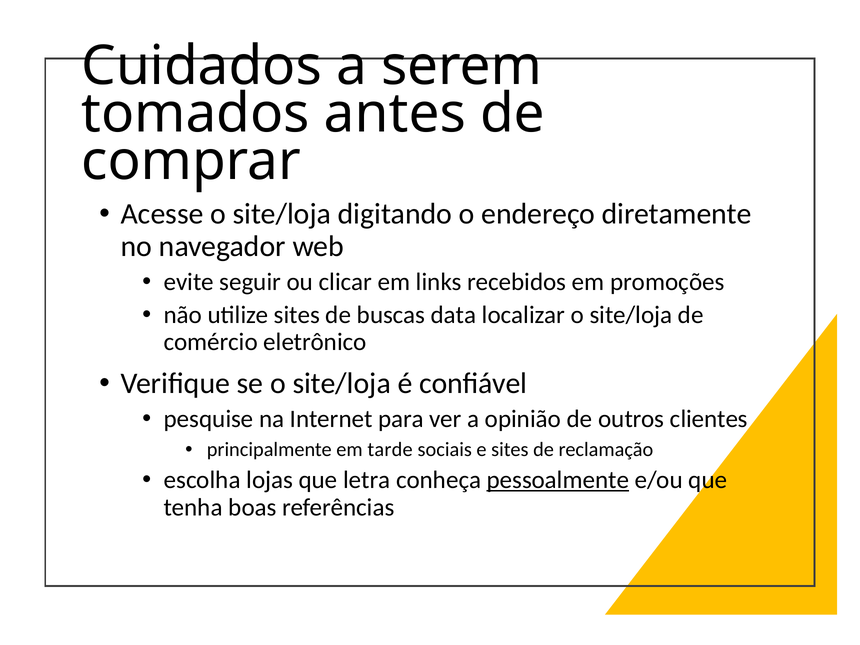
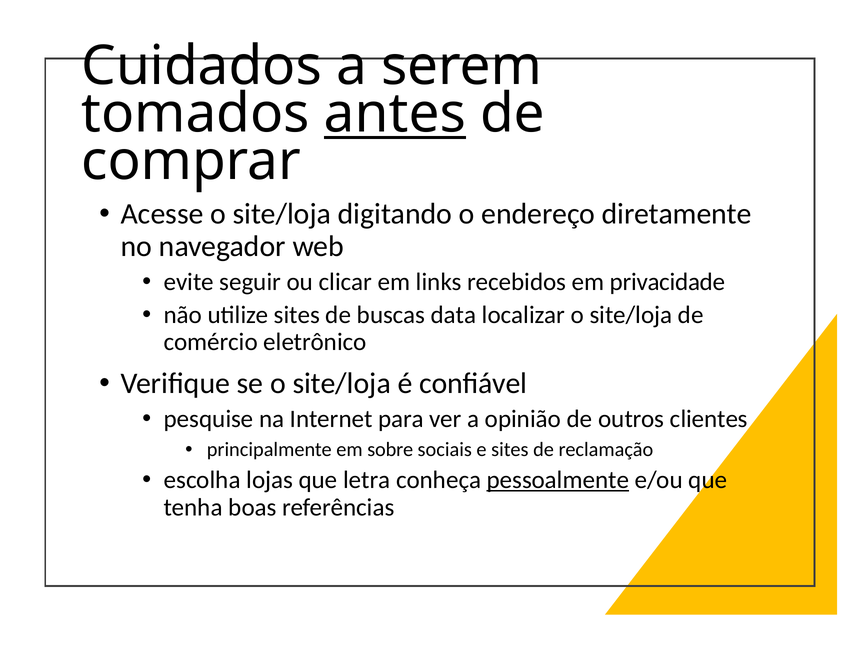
antes underline: none -> present (395, 114)
promoções: promoções -> privacidade (667, 282)
tarde: tarde -> sobre (390, 450)
